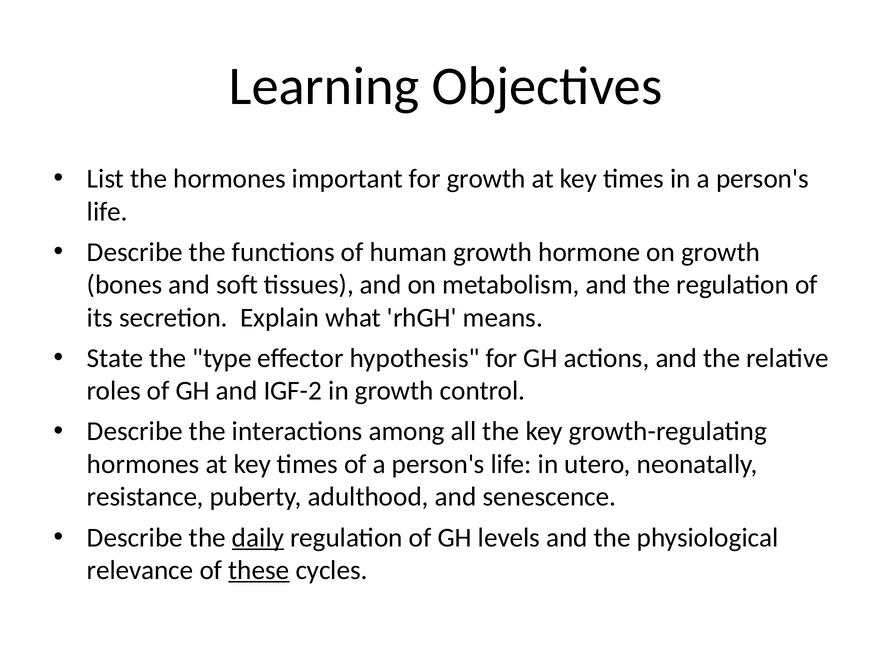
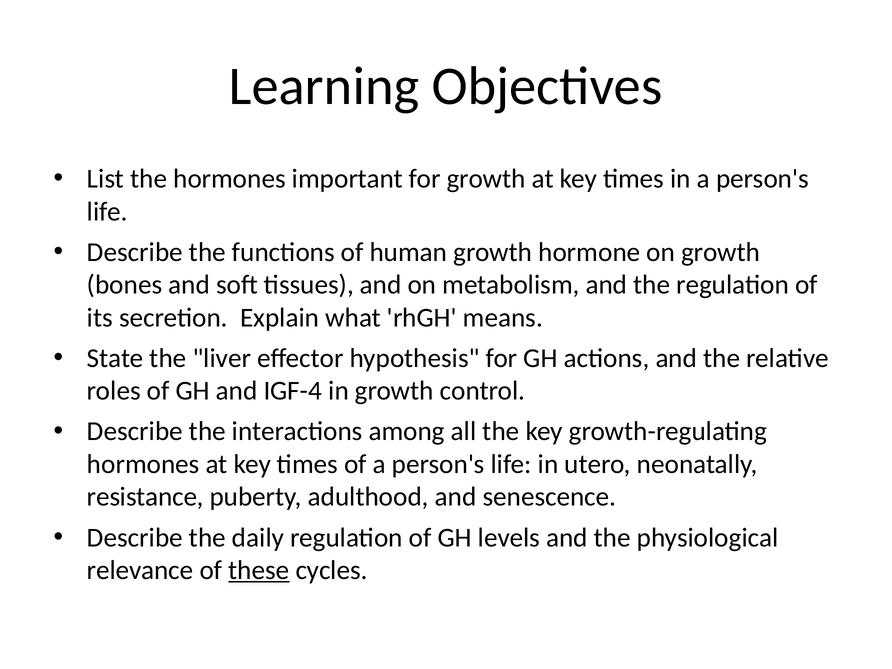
type: type -> liver (222, 358)
IGF-2: IGF-2 -> IGF-4 (293, 391)
daily underline: present -> none (258, 538)
